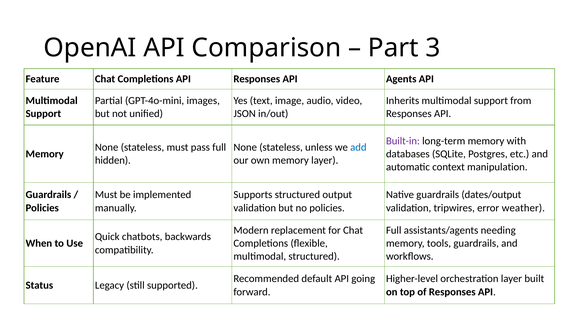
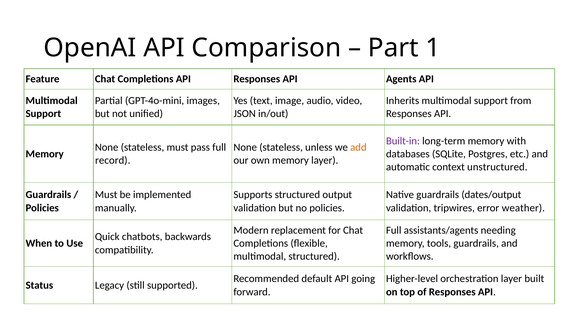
3: 3 -> 1 (433, 48)
add colour: blue -> orange (358, 147)
hidden: hidden -> record (113, 161)
manipulation: manipulation -> unstructured (497, 167)
